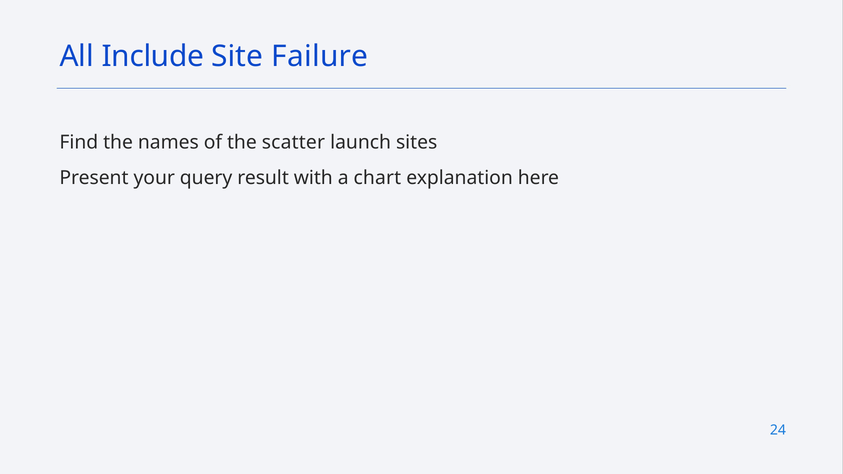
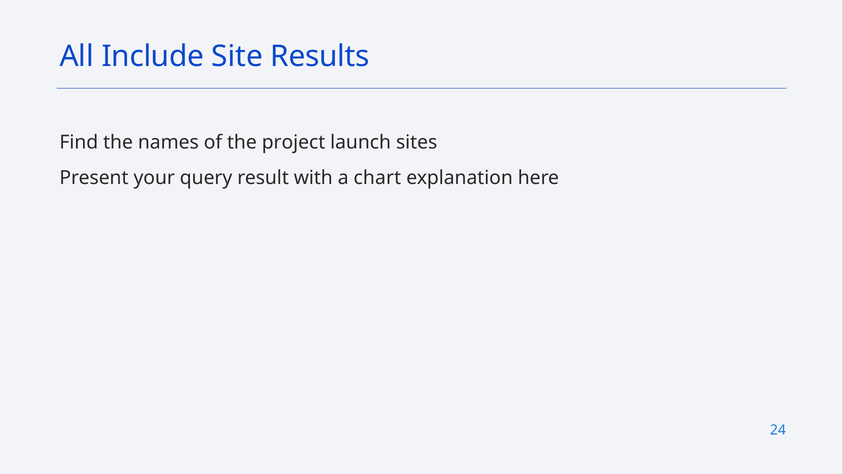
Failure: Failure -> Results (320, 56)
scatter: scatter -> project (294, 142)
